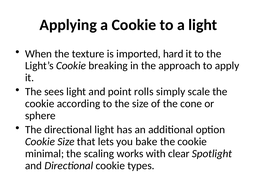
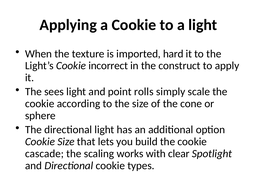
breaking: breaking -> incorrect (108, 66)
approach: approach -> construct (180, 66)
bake: bake -> build (147, 142)
minimal: minimal -> cascade (44, 153)
